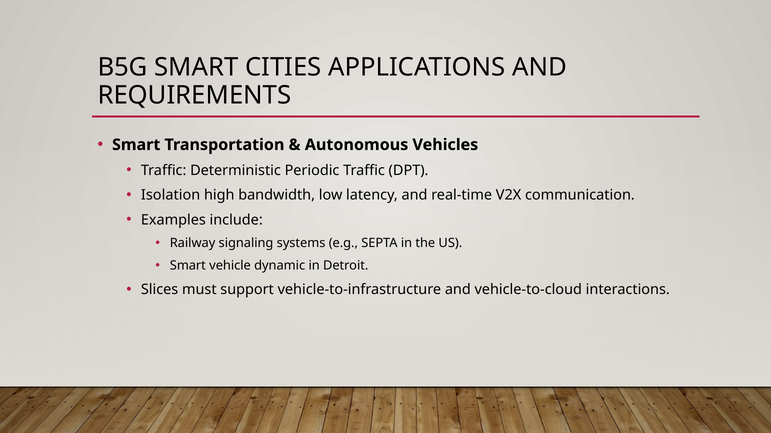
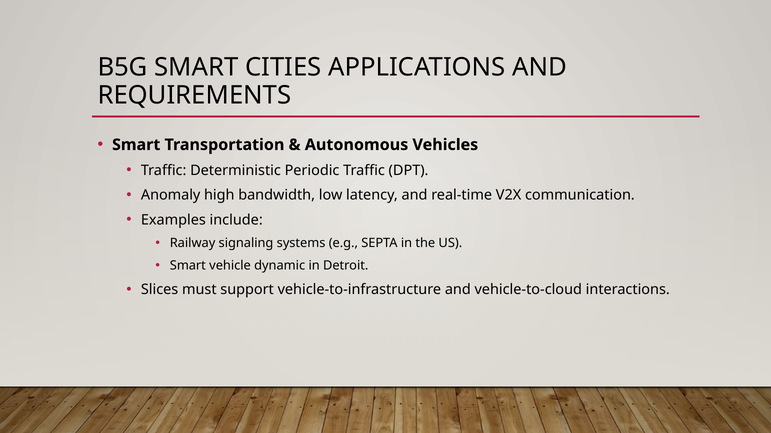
Isolation: Isolation -> Anomaly (171, 195)
